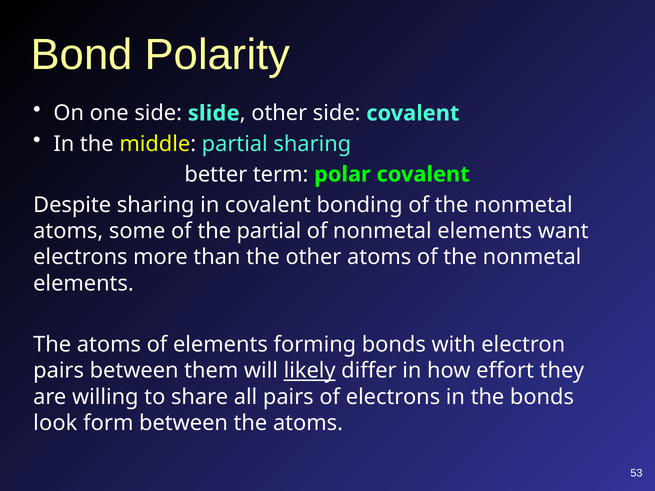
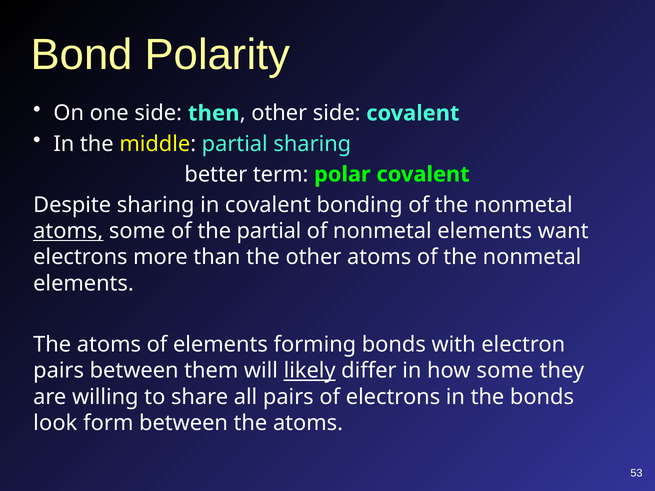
slide: slide -> then (214, 113)
atoms underline: none -> present (68, 231)
how effort: effort -> some (505, 371)
